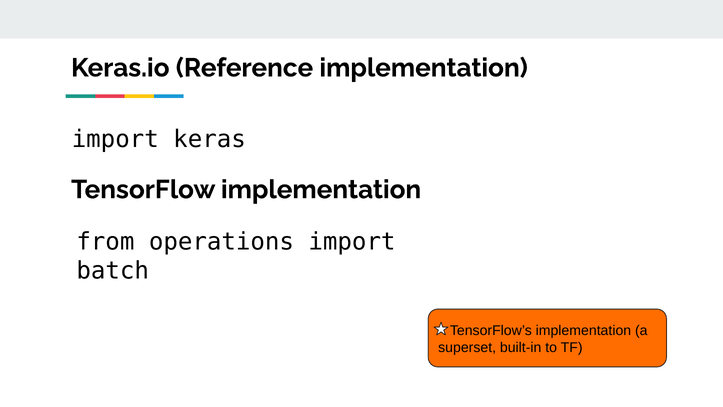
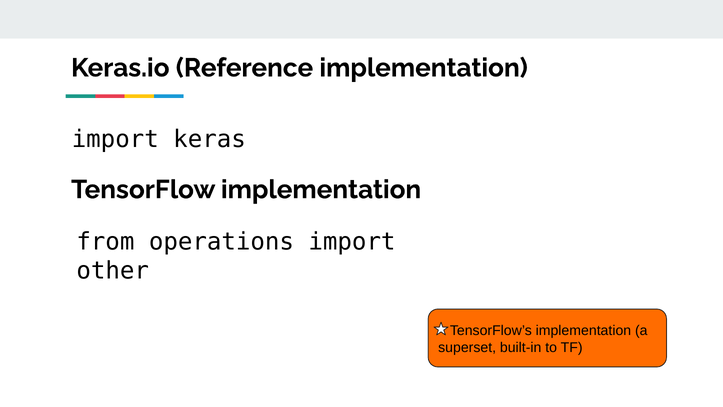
batch: batch -> other (113, 271)
